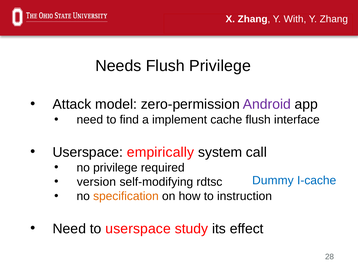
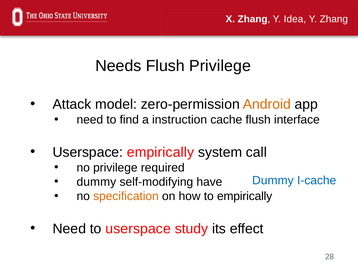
With: With -> Idea (295, 19)
Android colour: purple -> orange (267, 104)
implement: implement -> instruction (180, 120)
version: version -> dummy (96, 182)
rdtsc: rdtsc -> have (209, 182)
to instruction: instruction -> empirically (245, 196)
